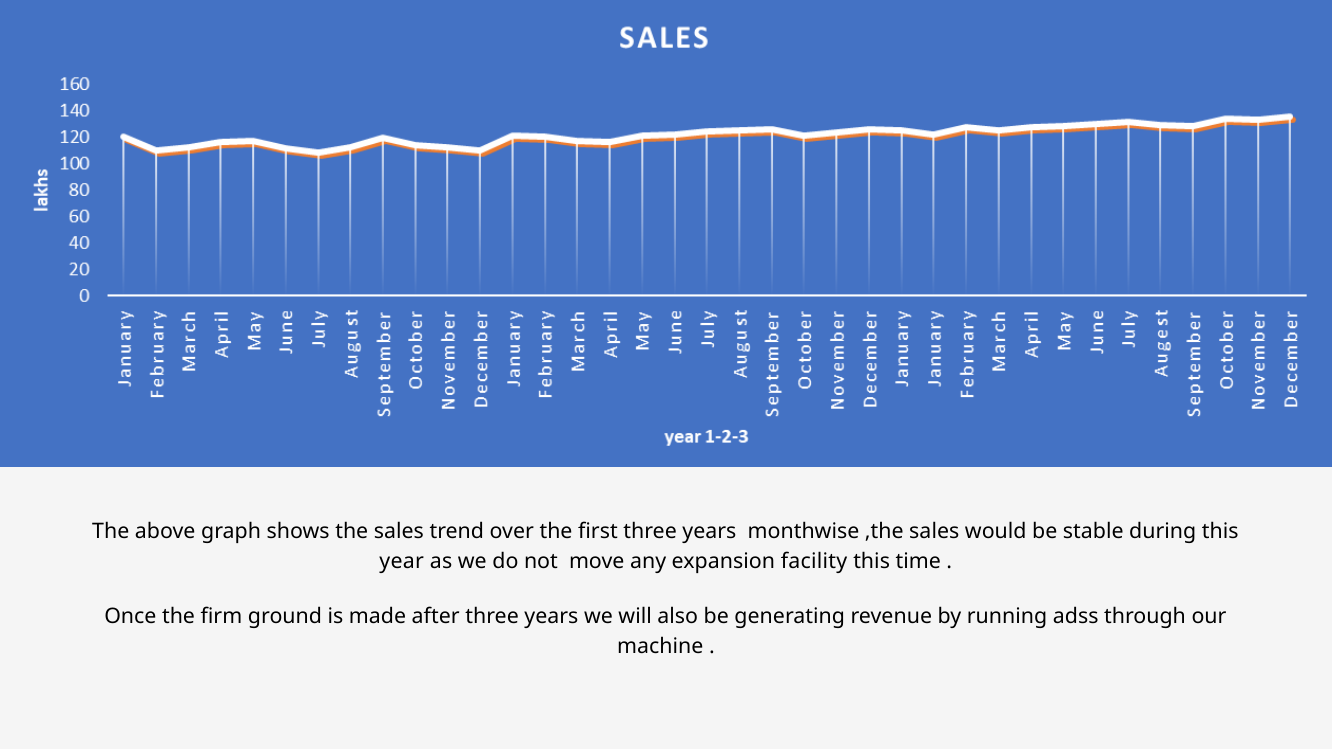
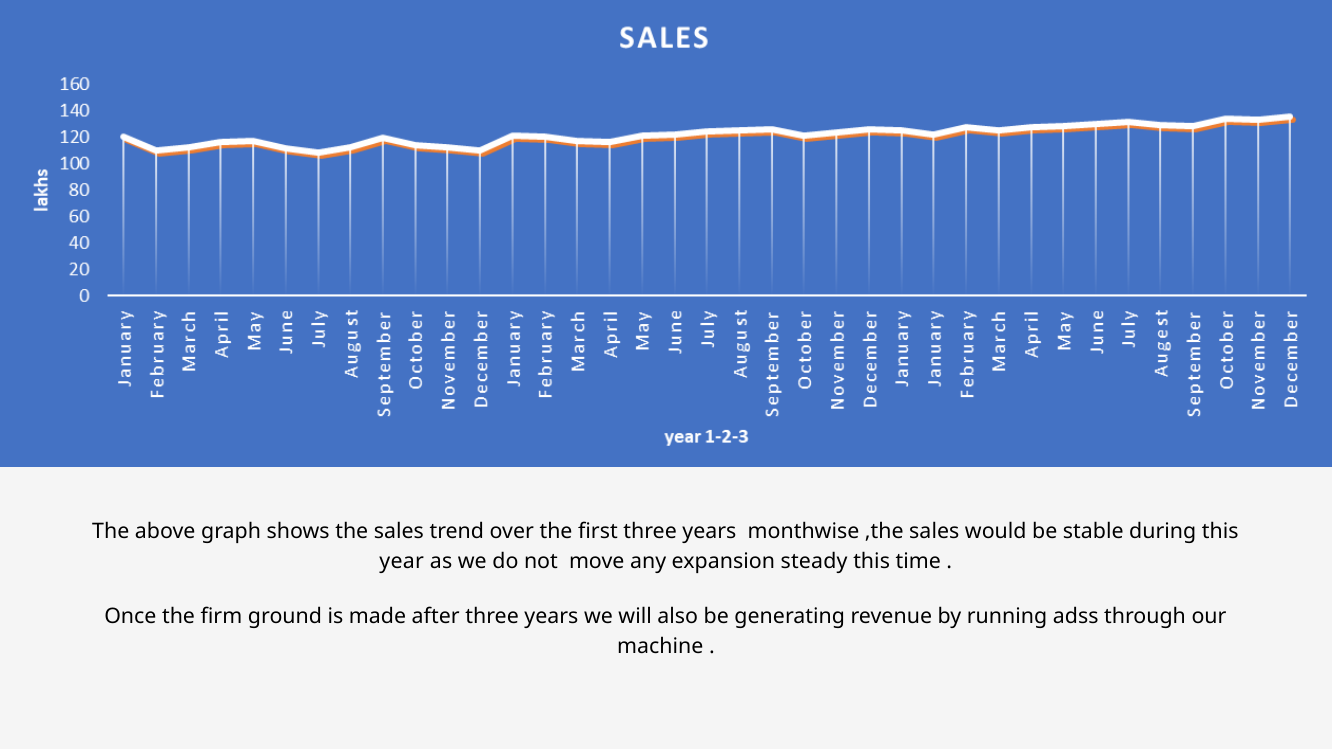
facility: facility -> steady (814, 561)
